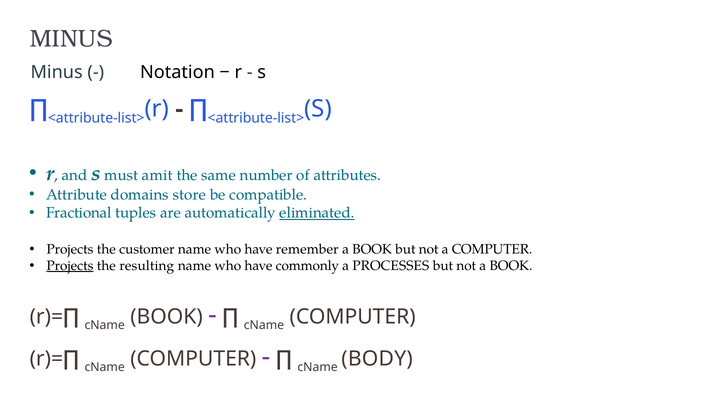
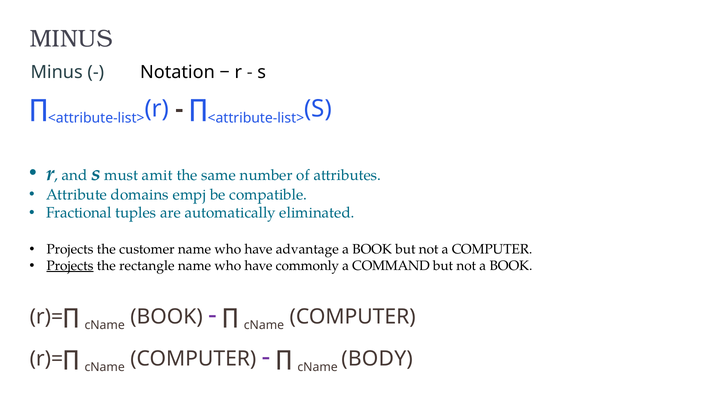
store: store -> empj (189, 195)
eliminated underline: present -> none (317, 213)
remember: remember -> advantage (307, 249)
resulting: resulting -> rectangle (147, 266)
PROCESSES: PROCESSES -> COMMAND (391, 266)
